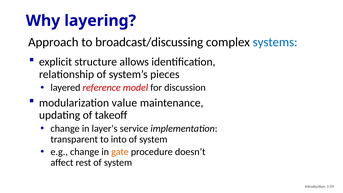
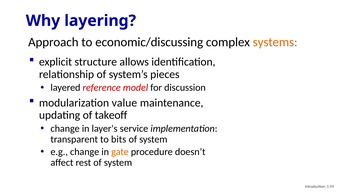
broadcast/discussing: broadcast/discussing -> economic/discussing (149, 42)
systems colour: blue -> orange (275, 42)
into: into -> bits (119, 139)
